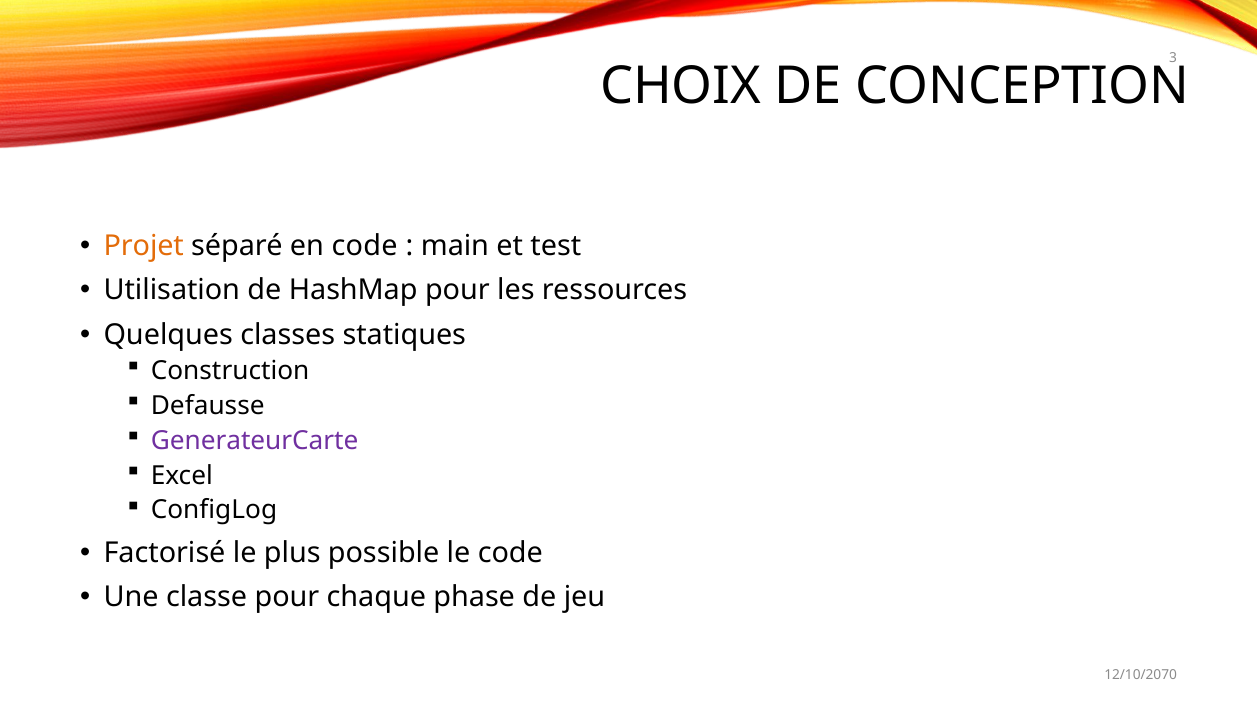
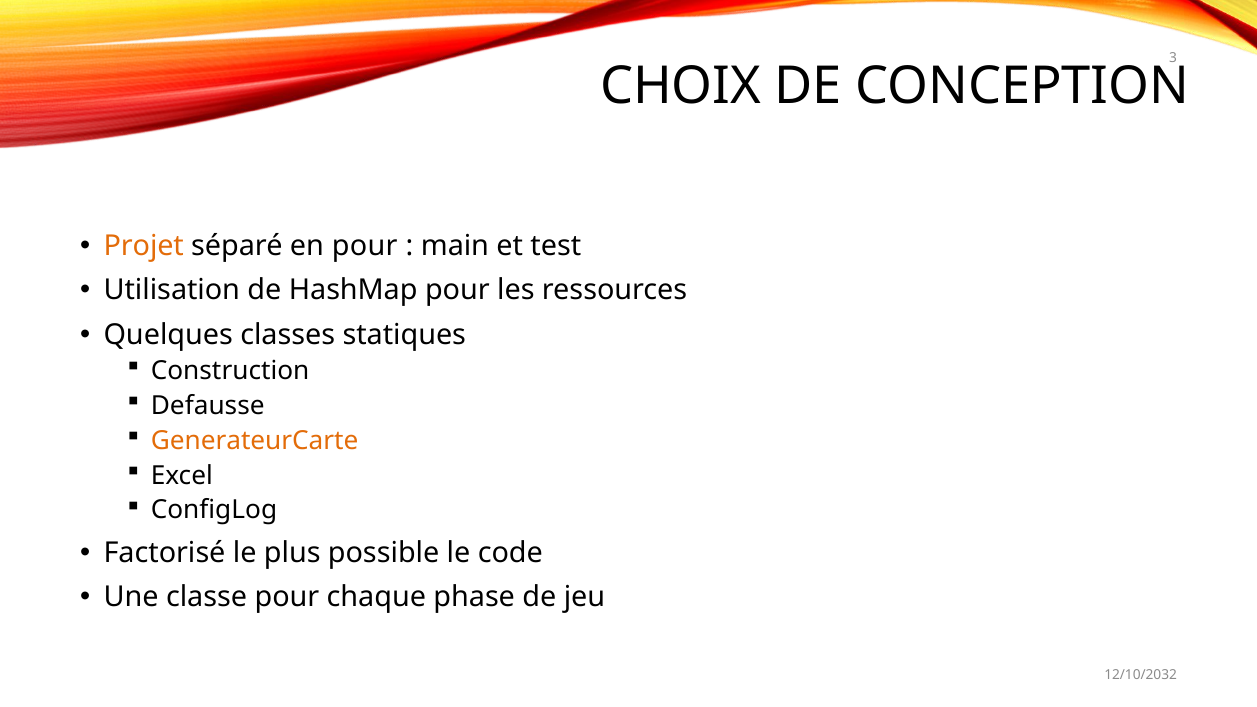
en code: code -> pour (365, 246)
GenerateurCarte colour: purple -> orange (255, 441)
12/10/2070: 12/10/2070 -> 12/10/2032 (1141, 675)
